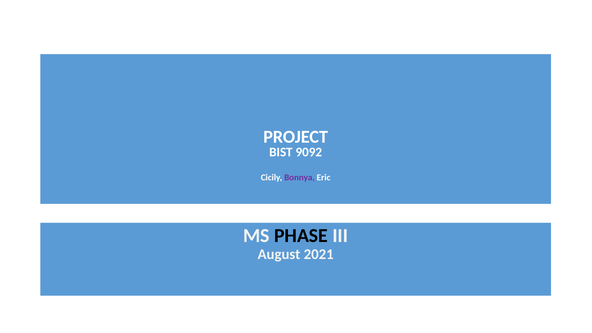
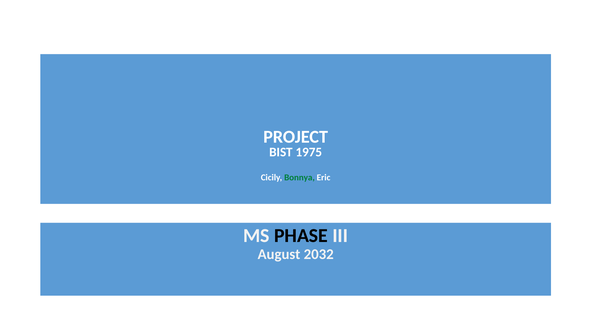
9092: 9092 -> 1975 (309, 152)
Bonnya colour: purple -> green (299, 177)
2021: 2021 -> 2032 (319, 254)
